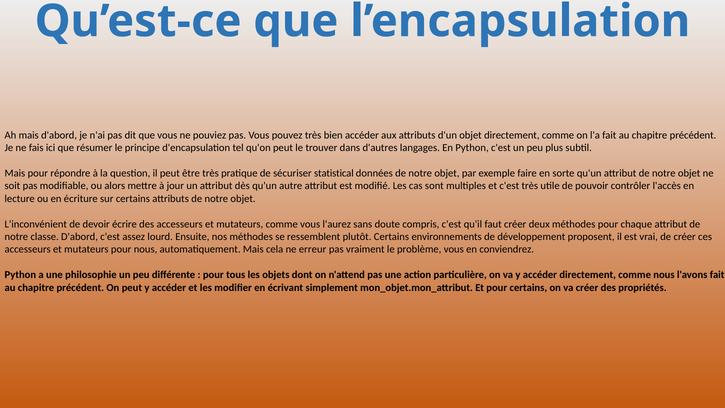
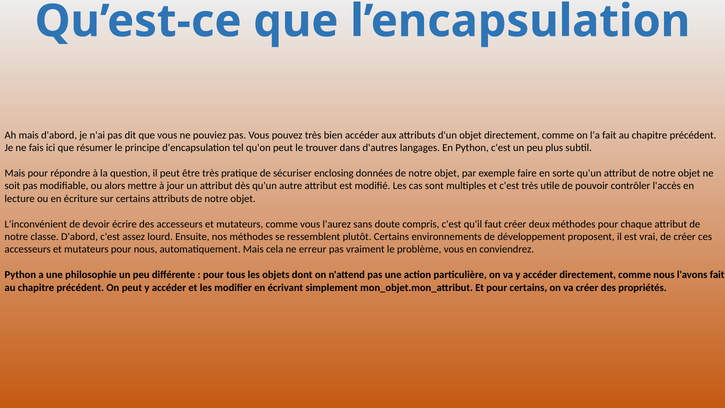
statistical: statistical -> enclosing (334, 173)
